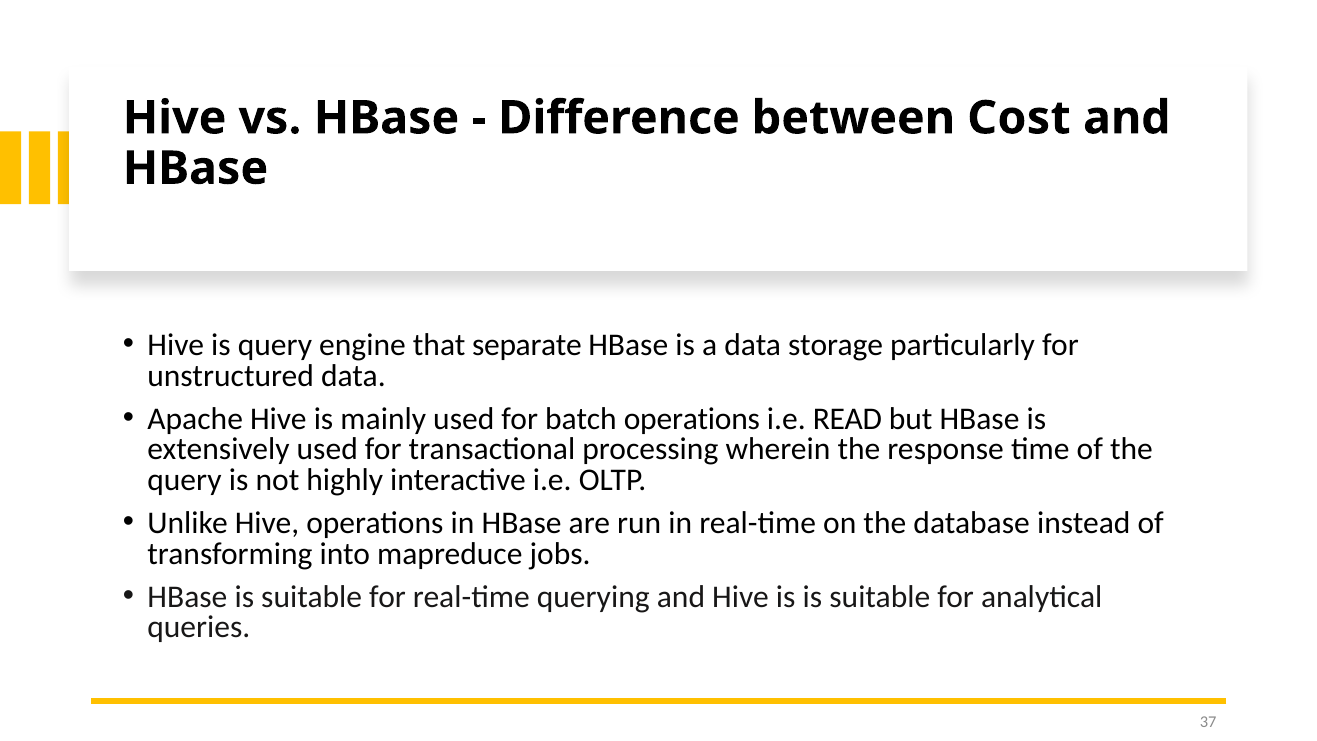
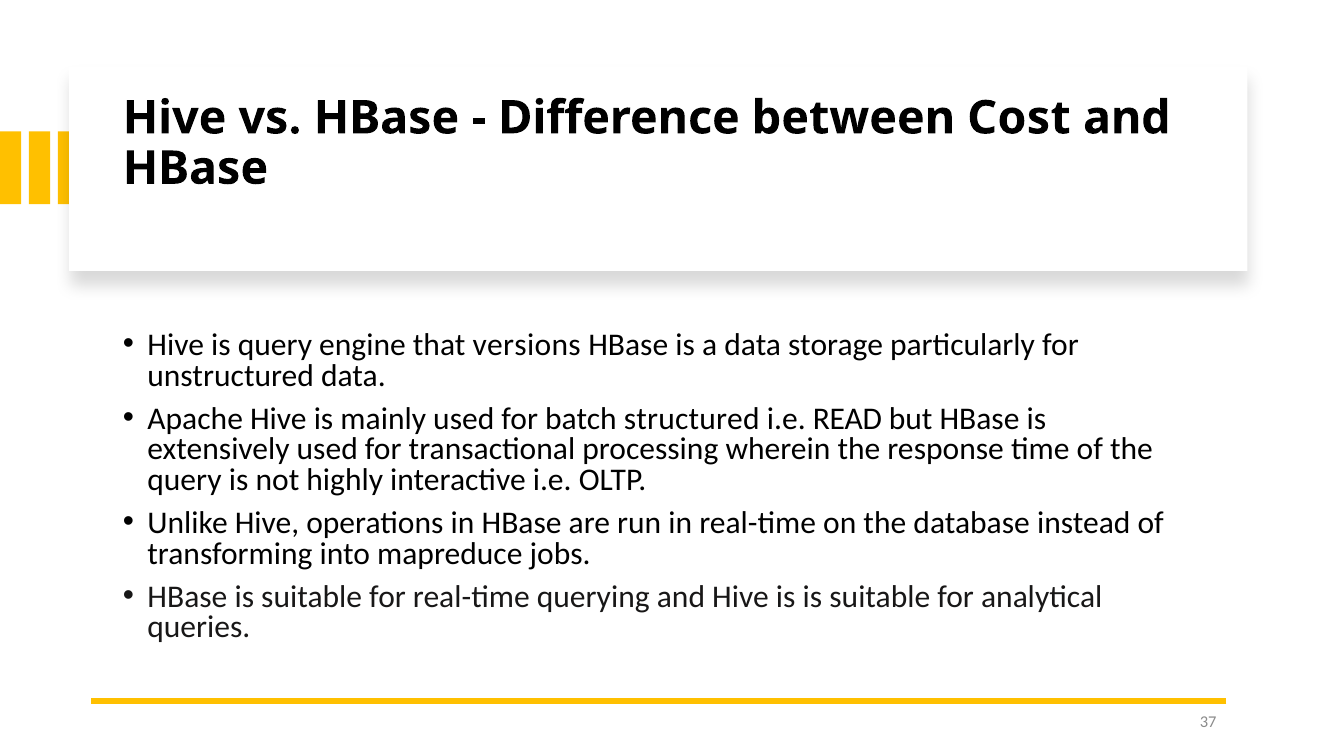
separate: separate -> versions (527, 345)
batch operations: operations -> structured (692, 419)
